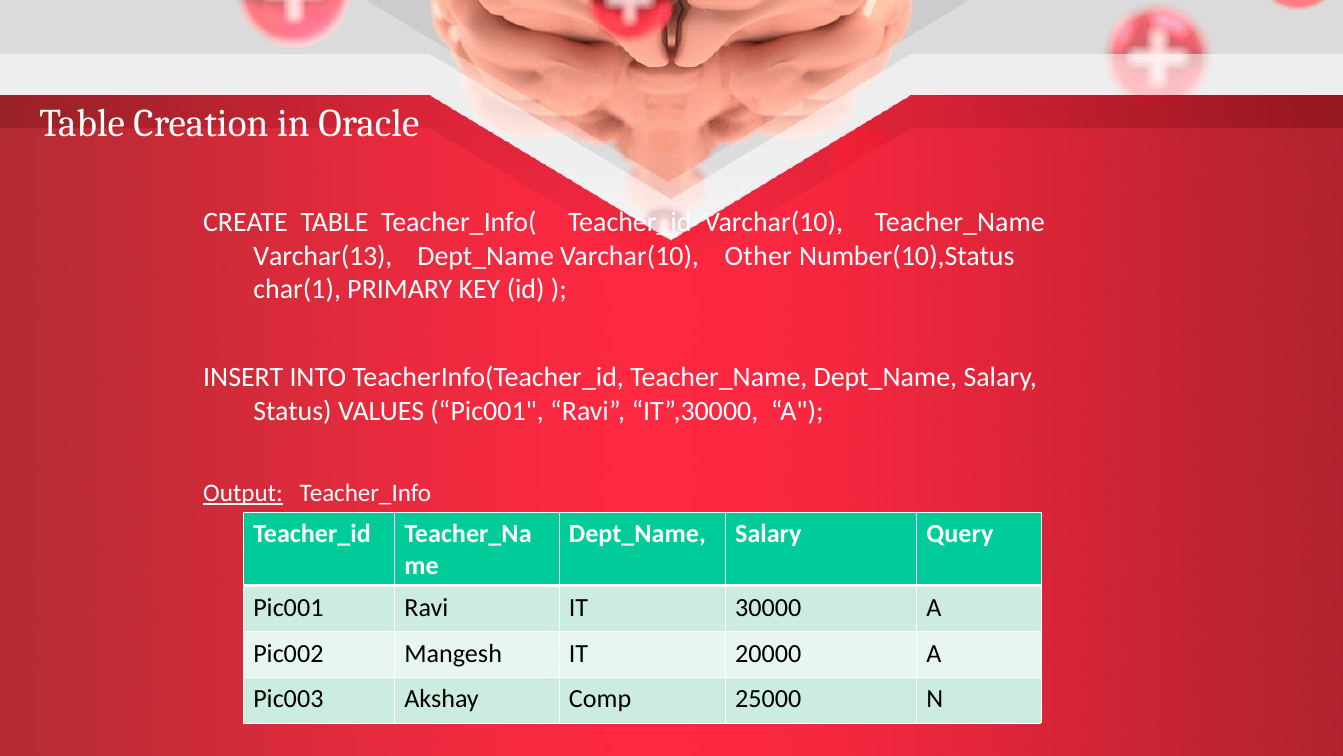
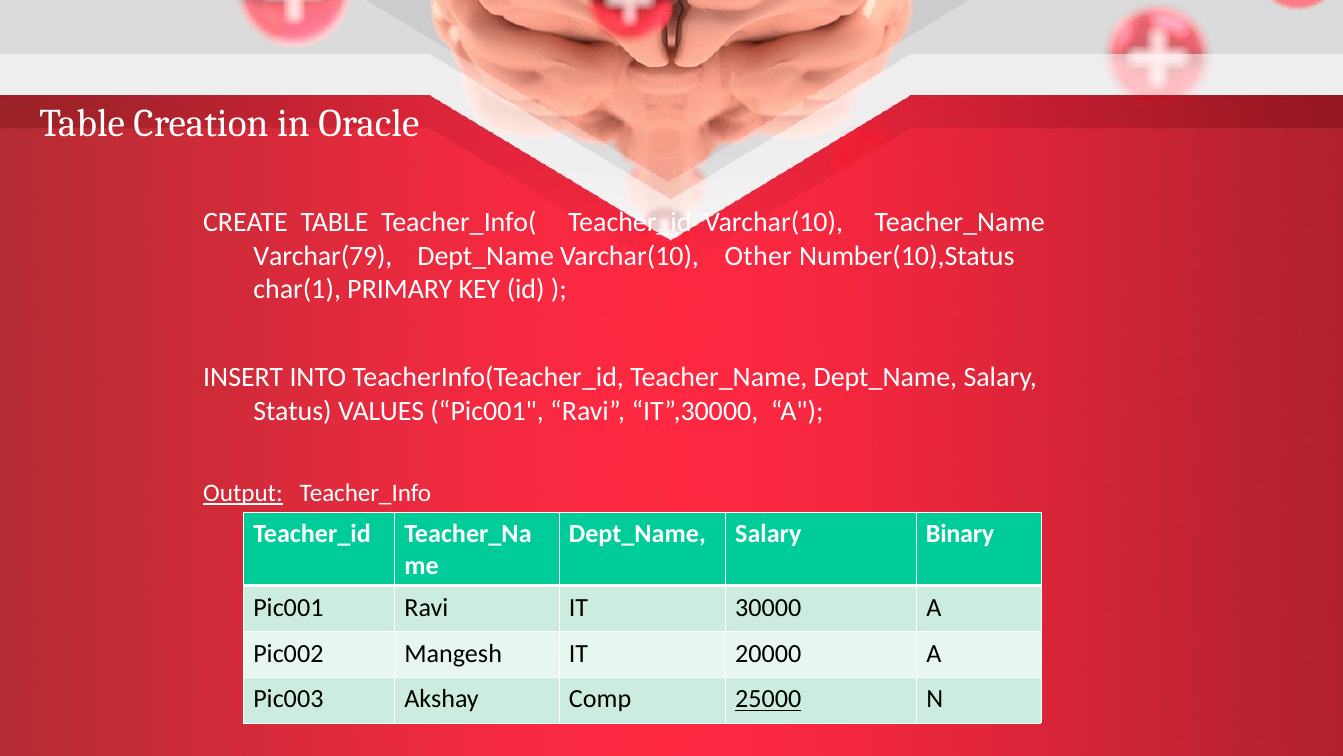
Varchar(13: Varchar(13 -> Varchar(79 (323, 256)
Query: Query -> Binary (960, 534)
25000 underline: none -> present (768, 699)
